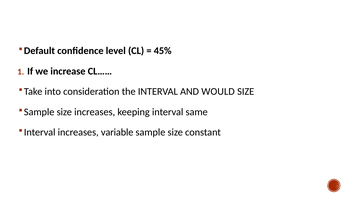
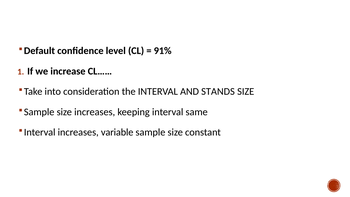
45%: 45% -> 91% (163, 51)
WOULD: WOULD -> STANDS (218, 91)
